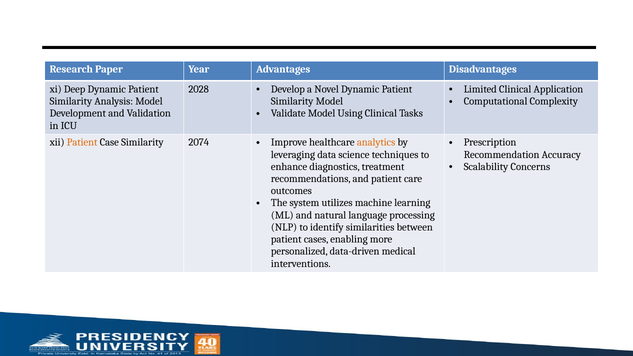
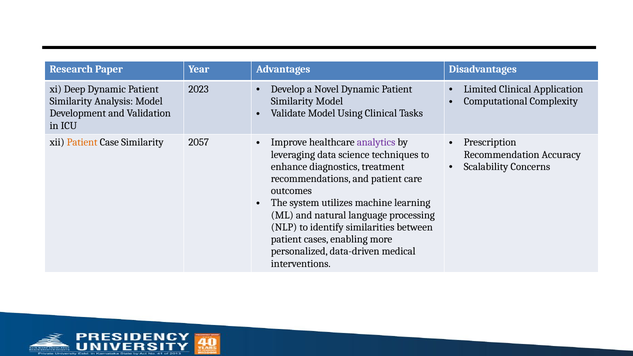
2028: 2028 -> 2023 (199, 89)
2074: 2074 -> 2057 (199, 142)
analytics colour: orange -> purple (376, 142)
